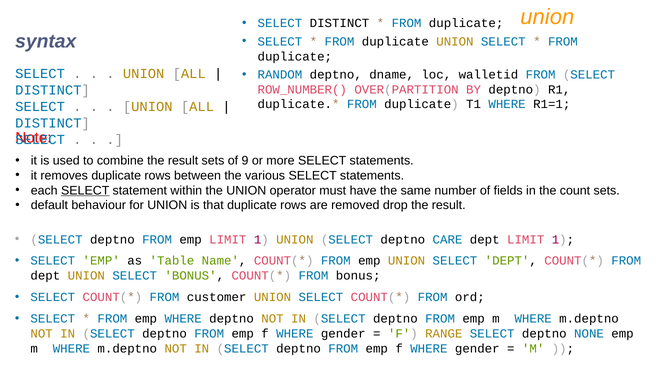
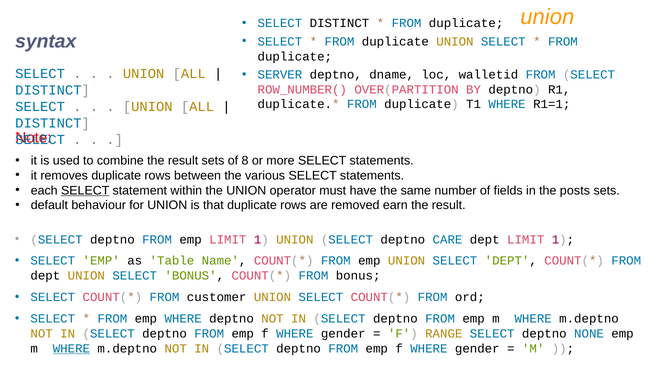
RANDOM: RANDOM -> SERVER (280, 75)
9: 9 -> 8 (245, 161)
count: count -> posts (575, 191)
drop: drop -> earn (395, 206)
WHERE underline: none -> present (71, 349)
